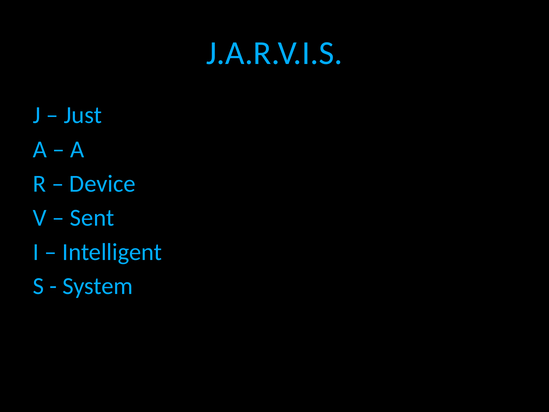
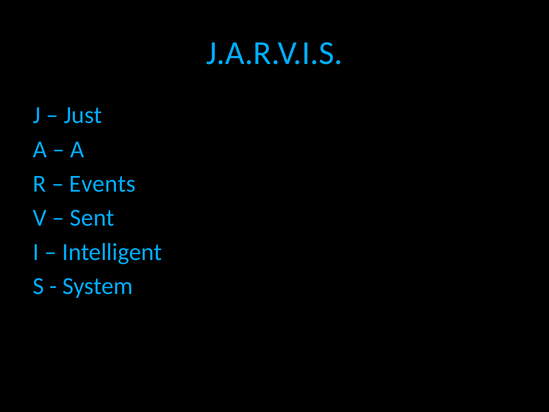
Device: Device -> Events (102, 184)
